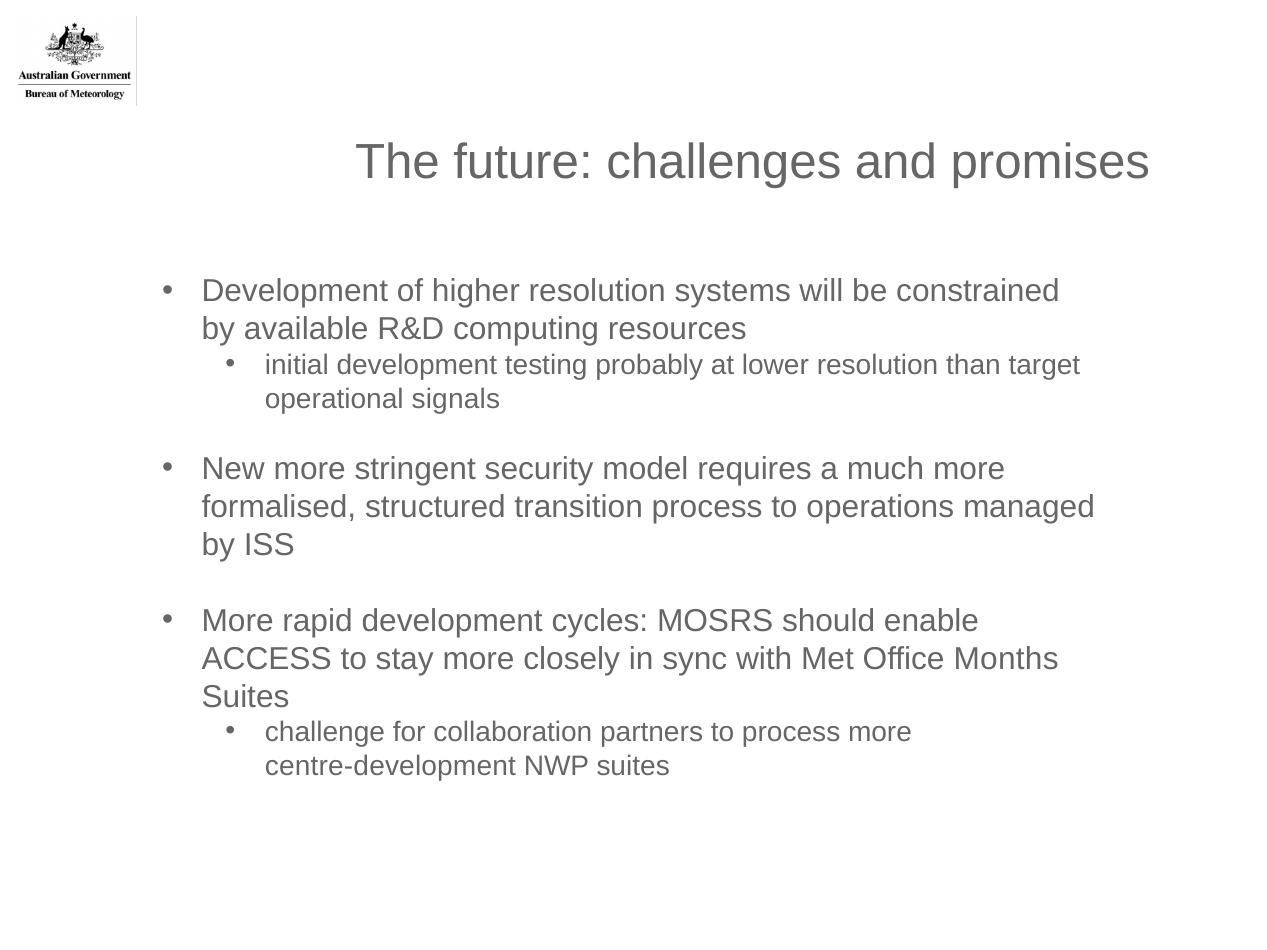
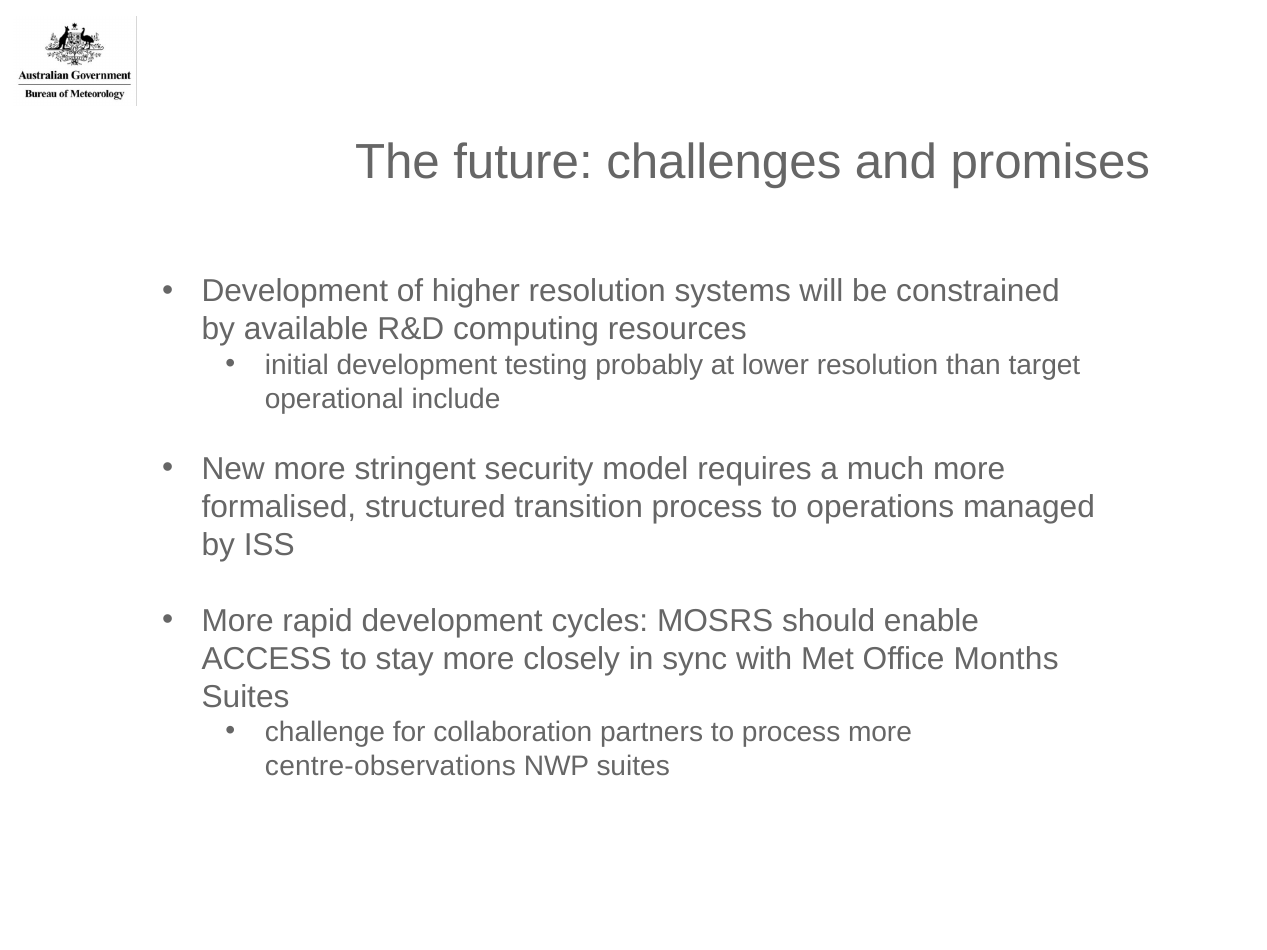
signals: signals -> include (456, 399)
centre-development: centre-development -> centre-observations (390, 766)
